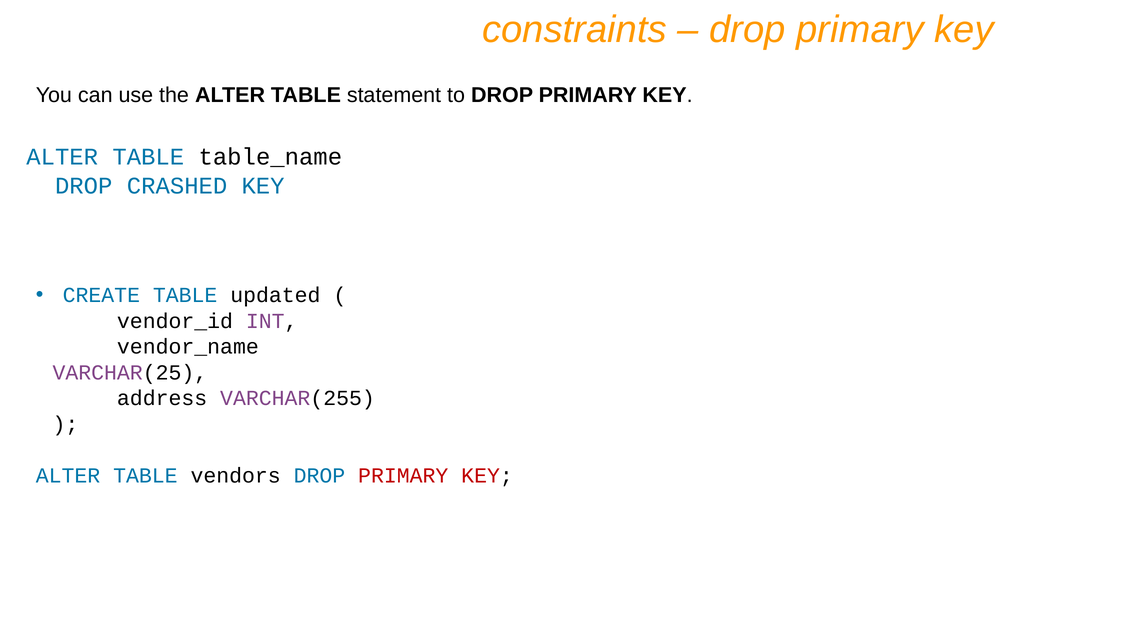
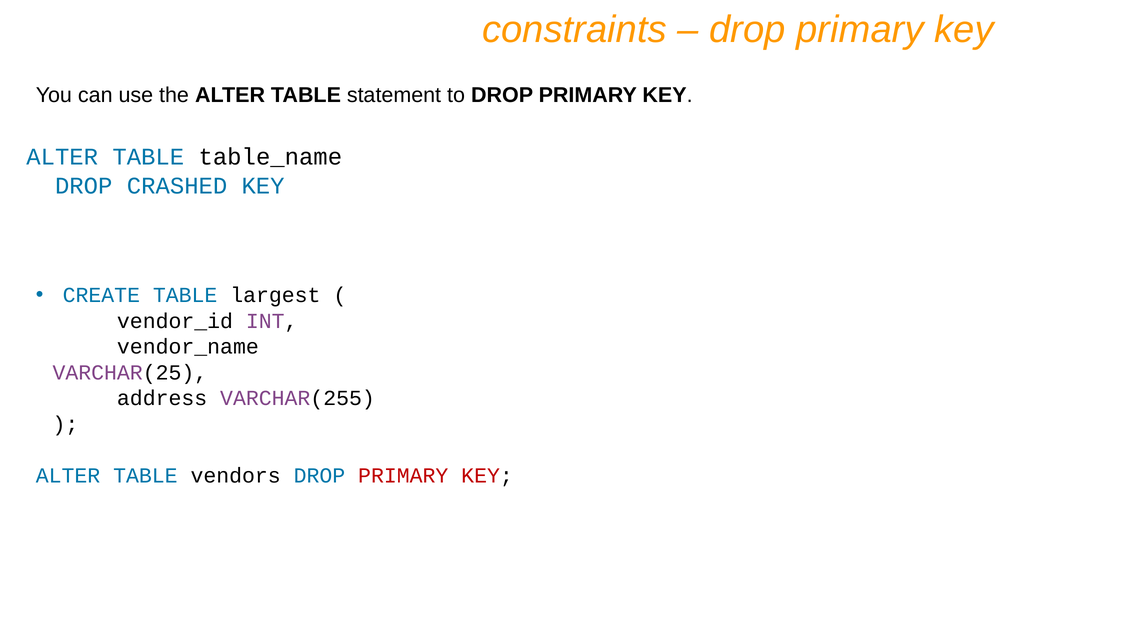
updated: updated -> largest (275, 296)
